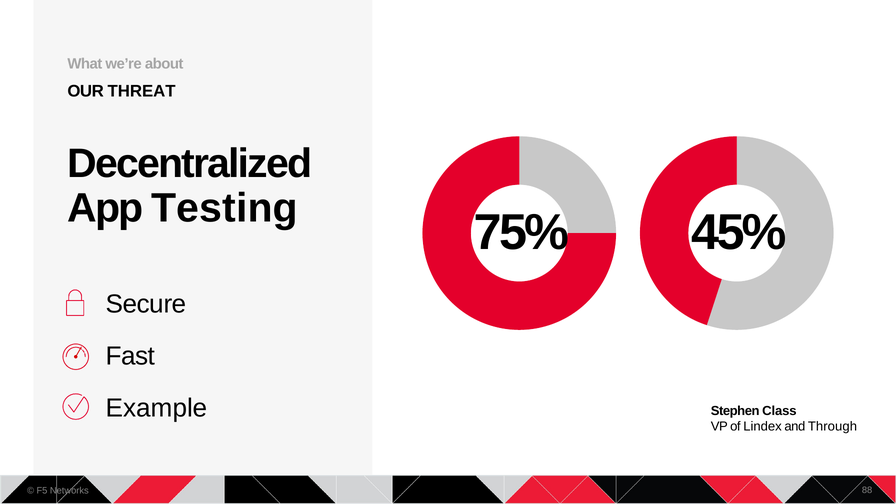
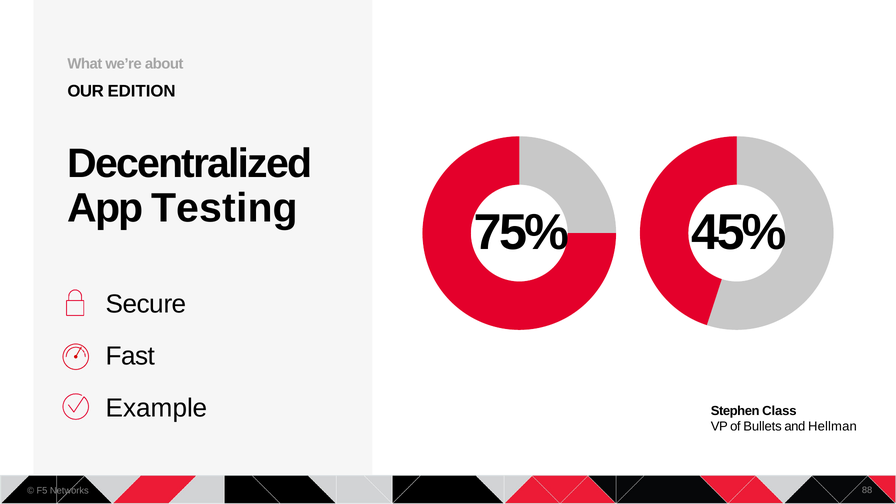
THREAT: THREAT -> EDITION (142, 91)
Lindex: Lindex -> Bullets (763, 426)
Through: Through -> Hellman (832, 426)
